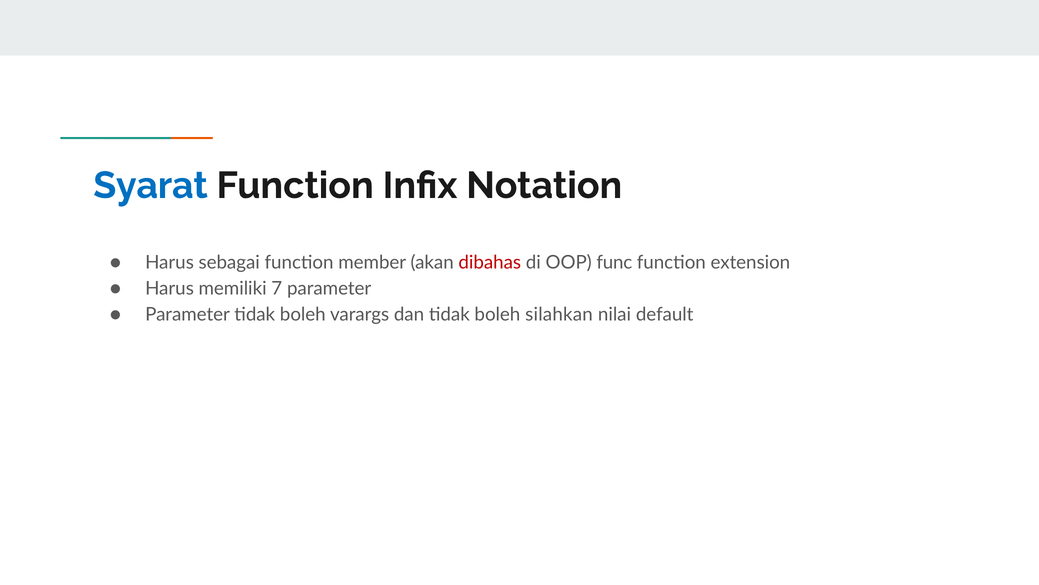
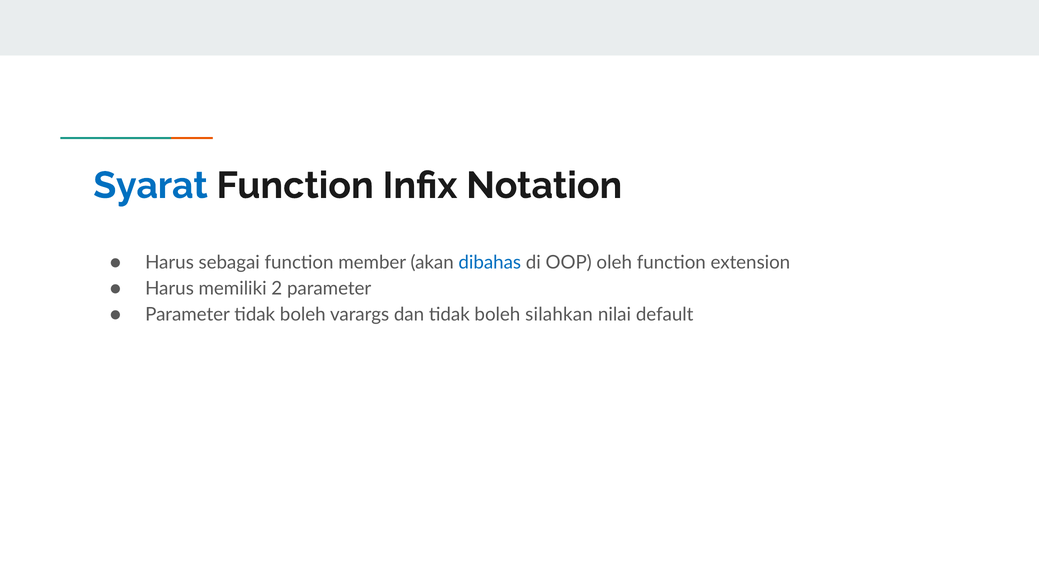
dibahas colour: red -> blue (490, 263)
func: func -> oleh (614, 263)
7: 7 -> 2 (277, 288)
